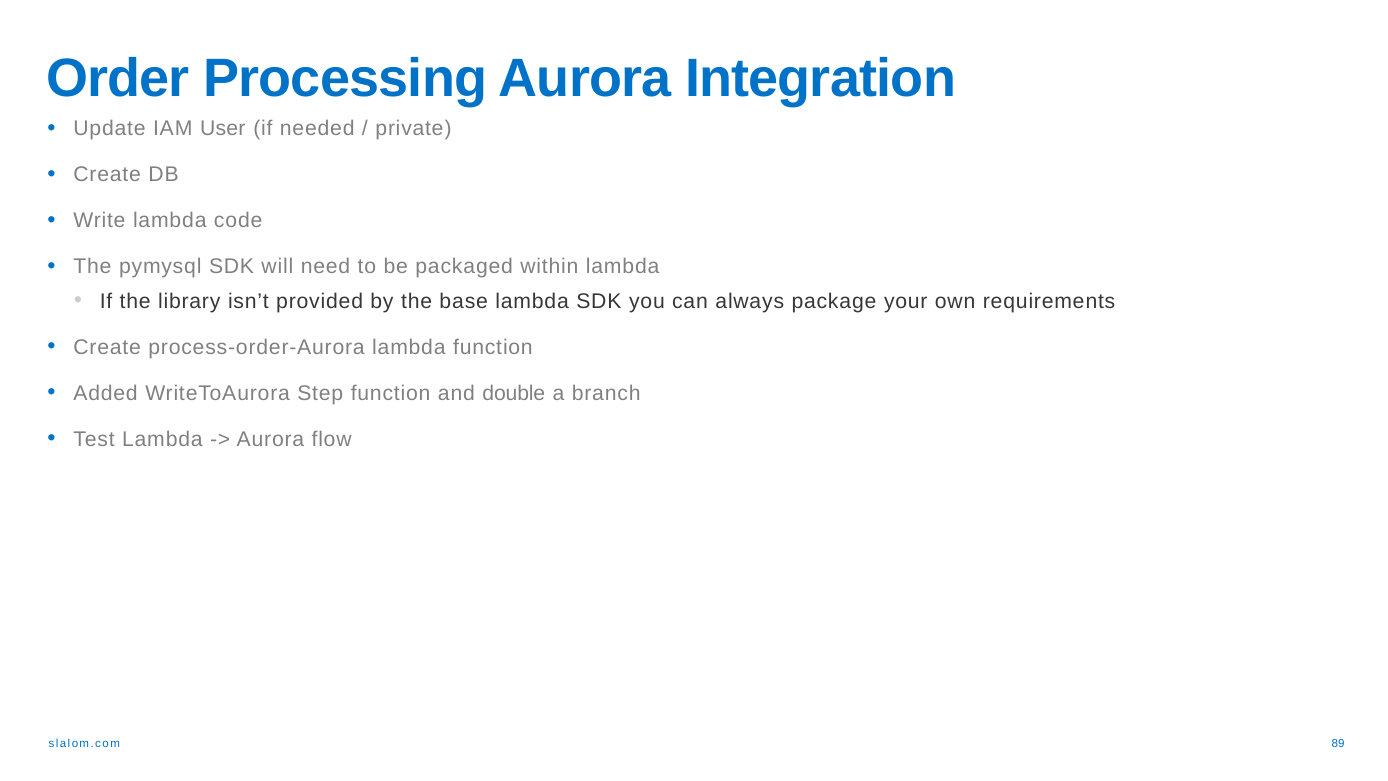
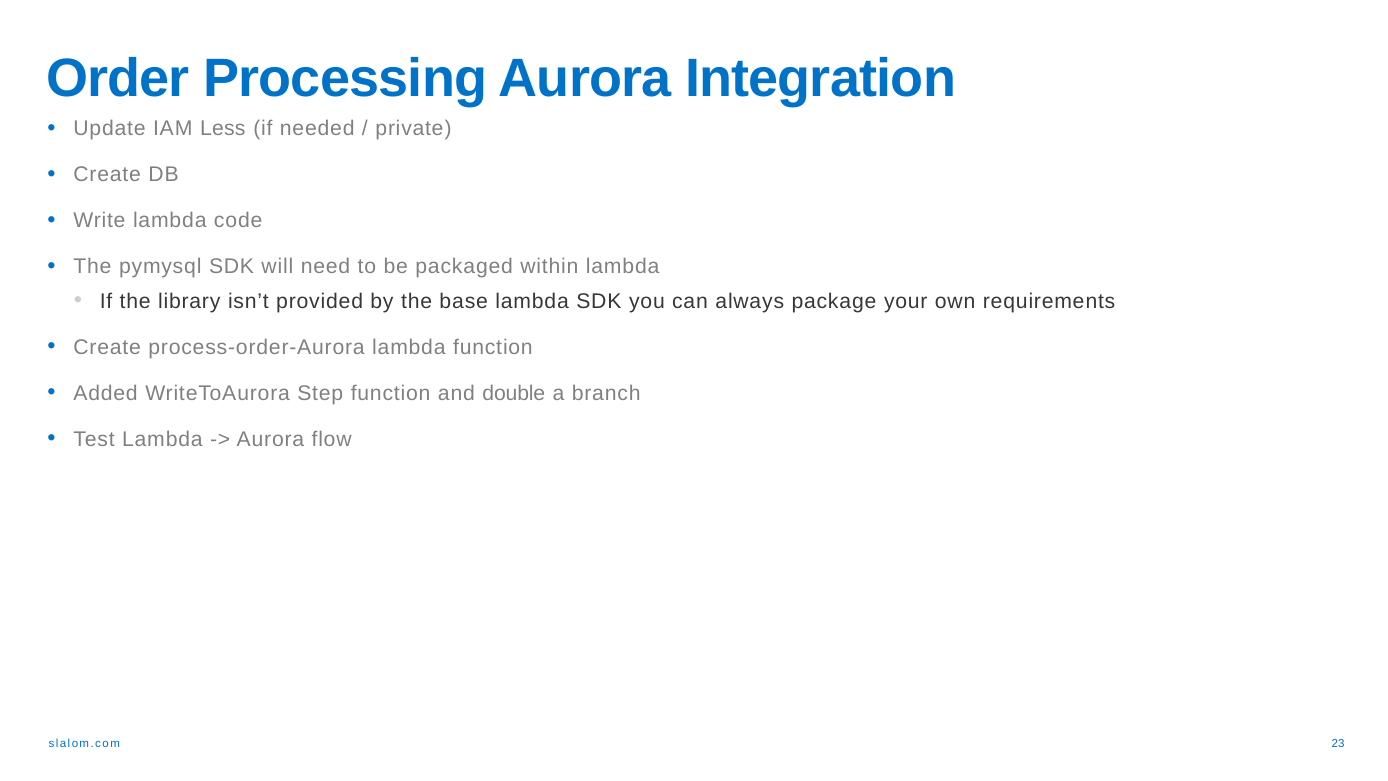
User: User -> Less (223, 128)
89: 89 -> 23 (1338, 743)
